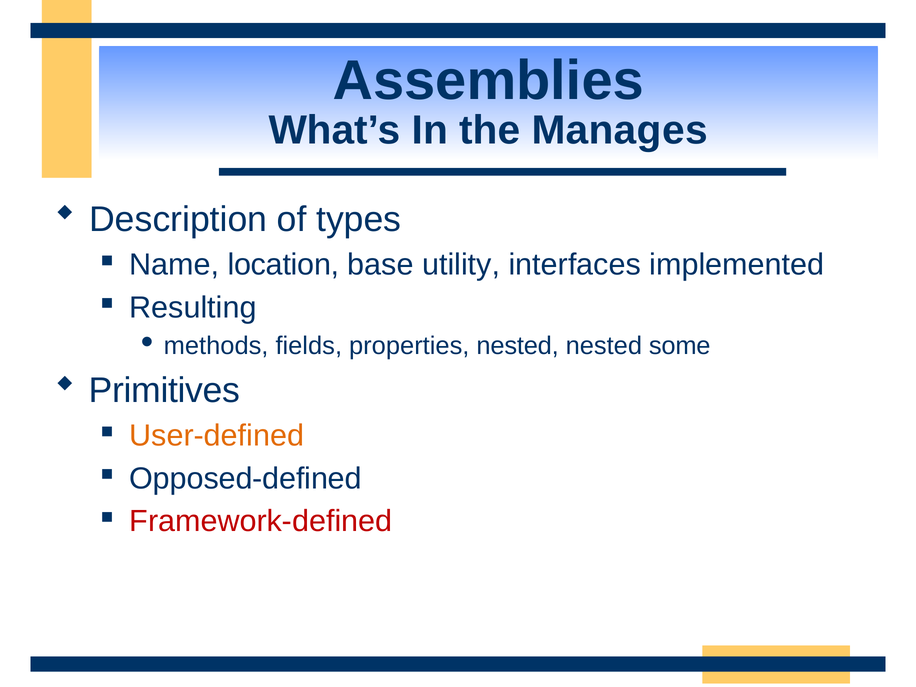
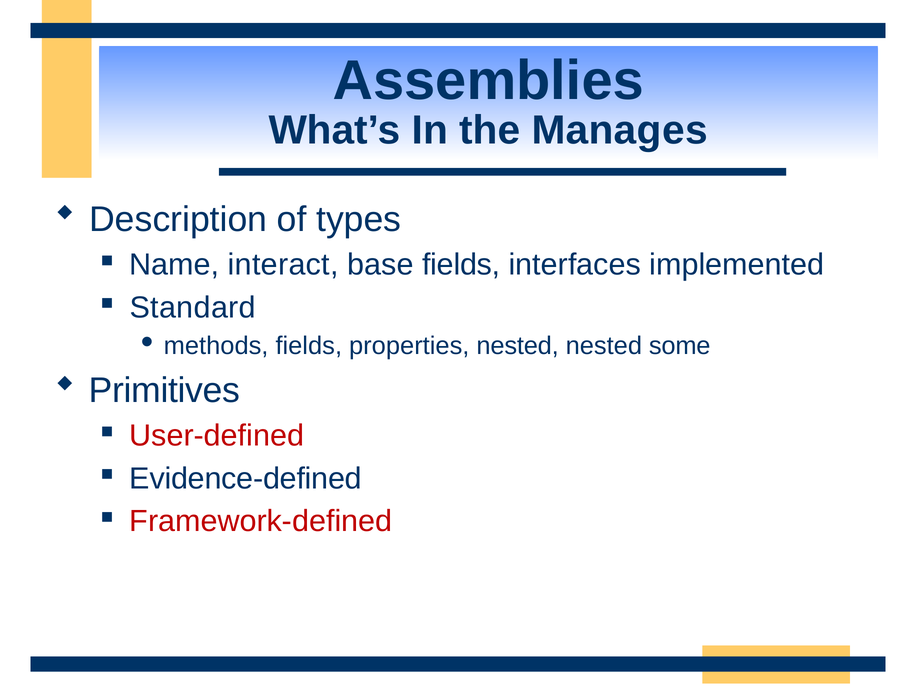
location: location -> interact (283, 265)
base utility: utility -> fields (461, 265)
Resulting: Resulting -> Standard (193, 307)
User-defined colour: orange -> red (217, 436)
Opposed-defined: Opposed-defined -> Evidence-defined (246, 479)
